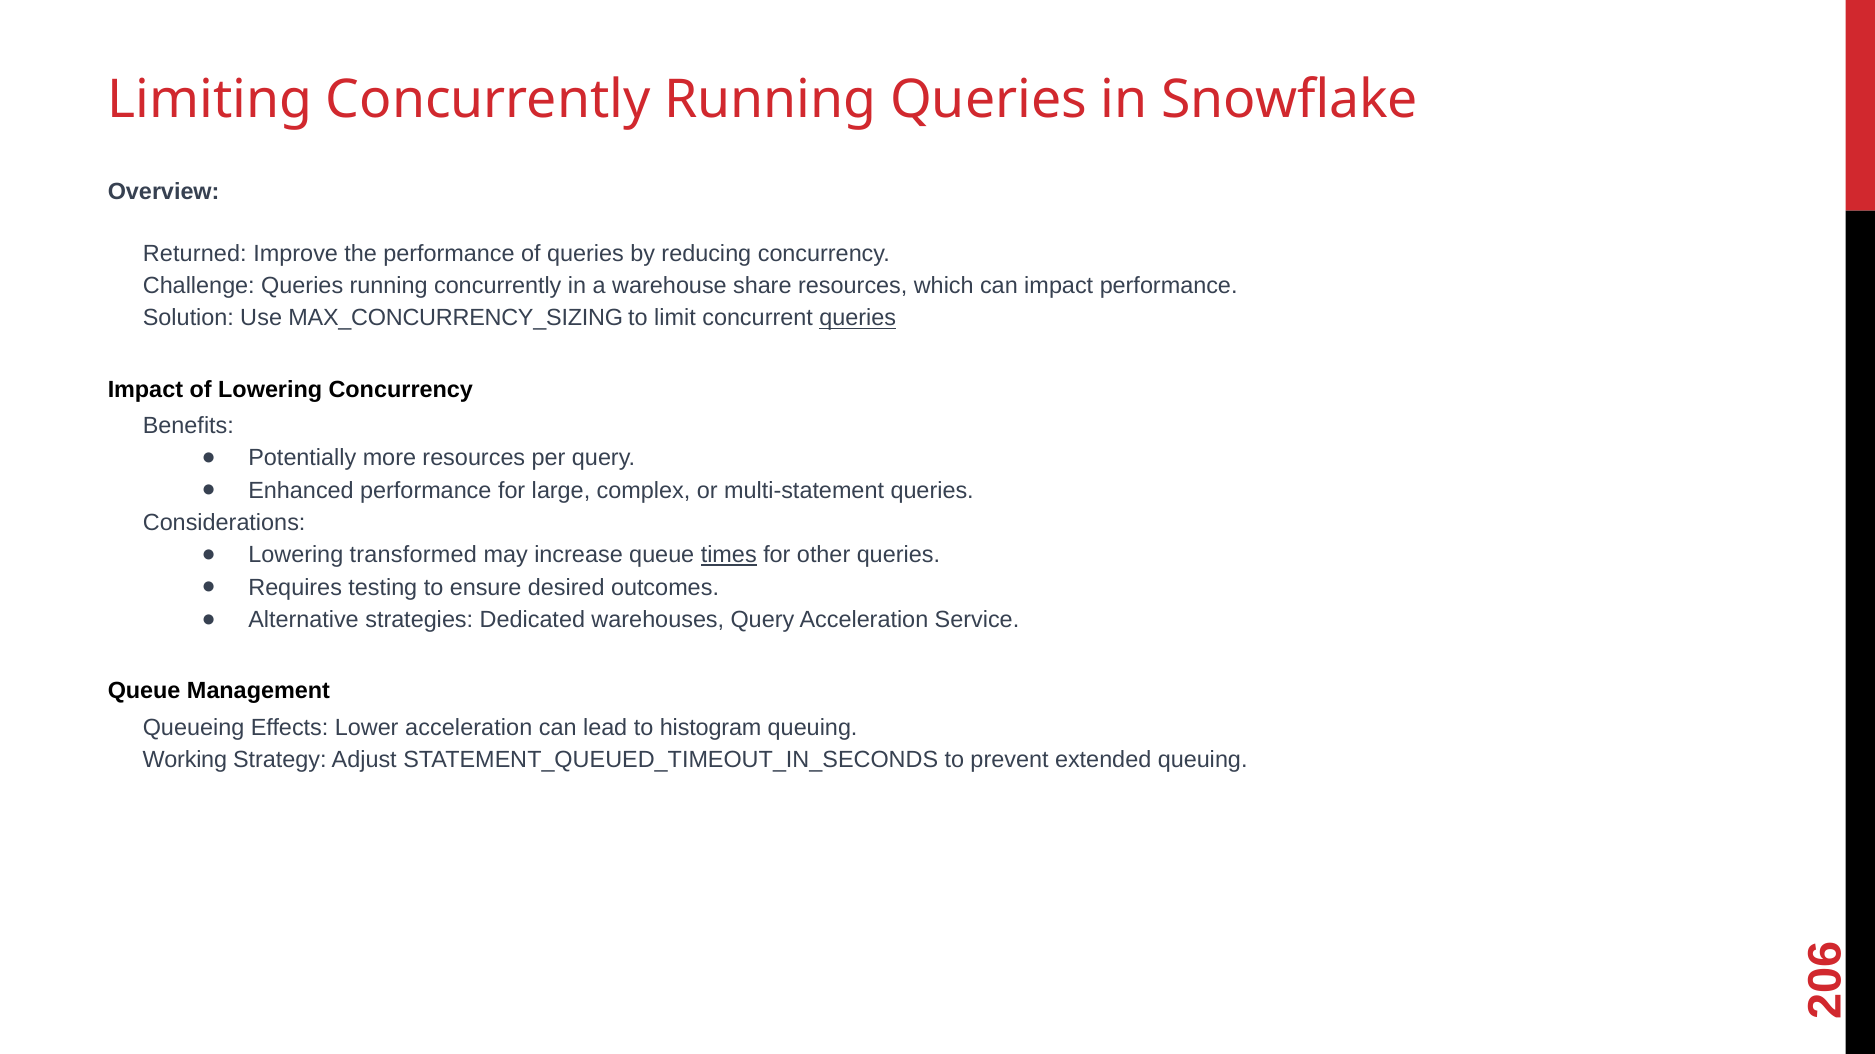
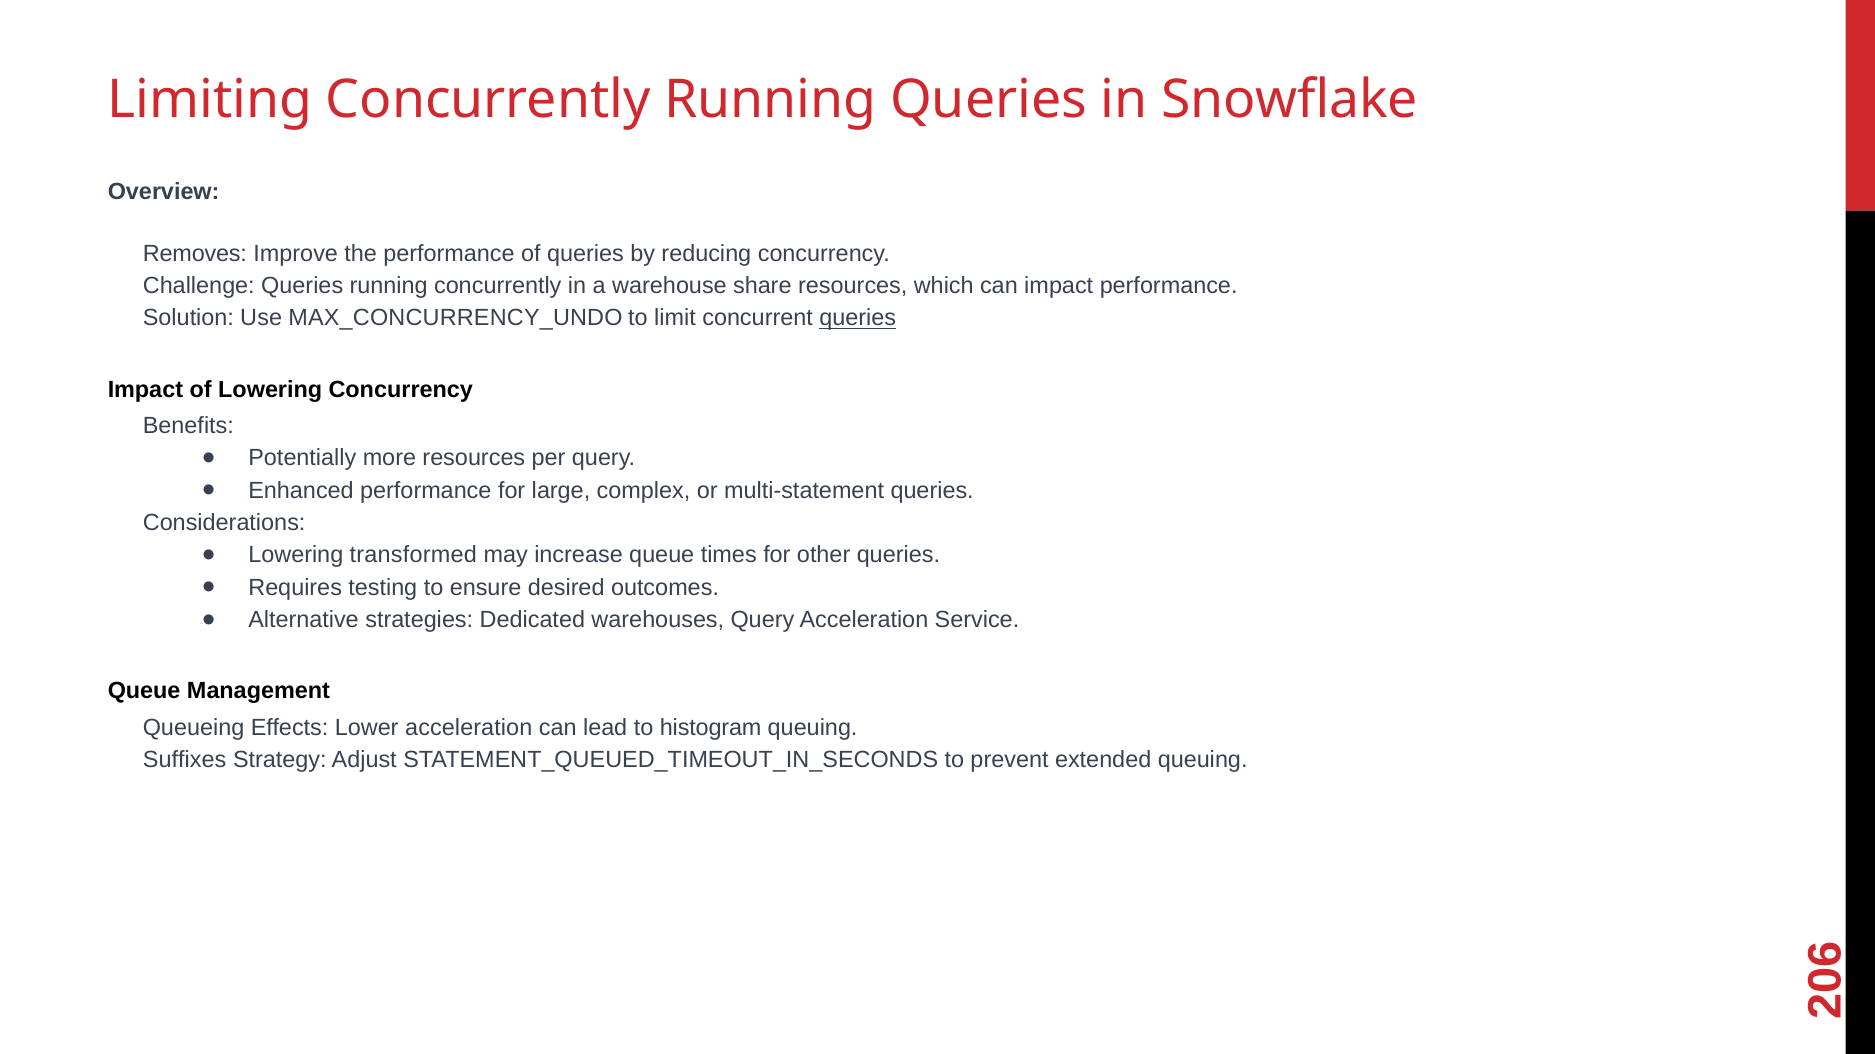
Returned: Returned -> Removes (195, 254)
MAX_CONCURRENCY_SIZING: MAX_CONCURRENCY_SIZING -> MAX_CONCURRENCY_UNDO (455, 318)
times underline: present -> none (729, 555)
Working: Working -> Suffixes (185, 760)
